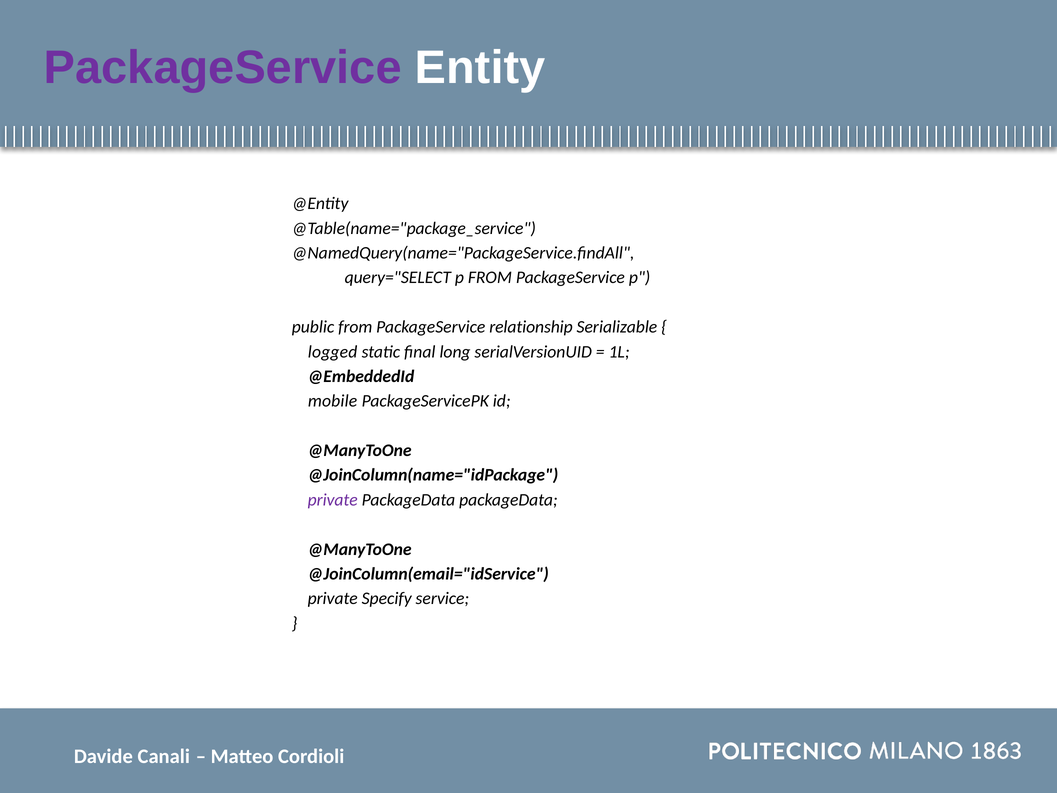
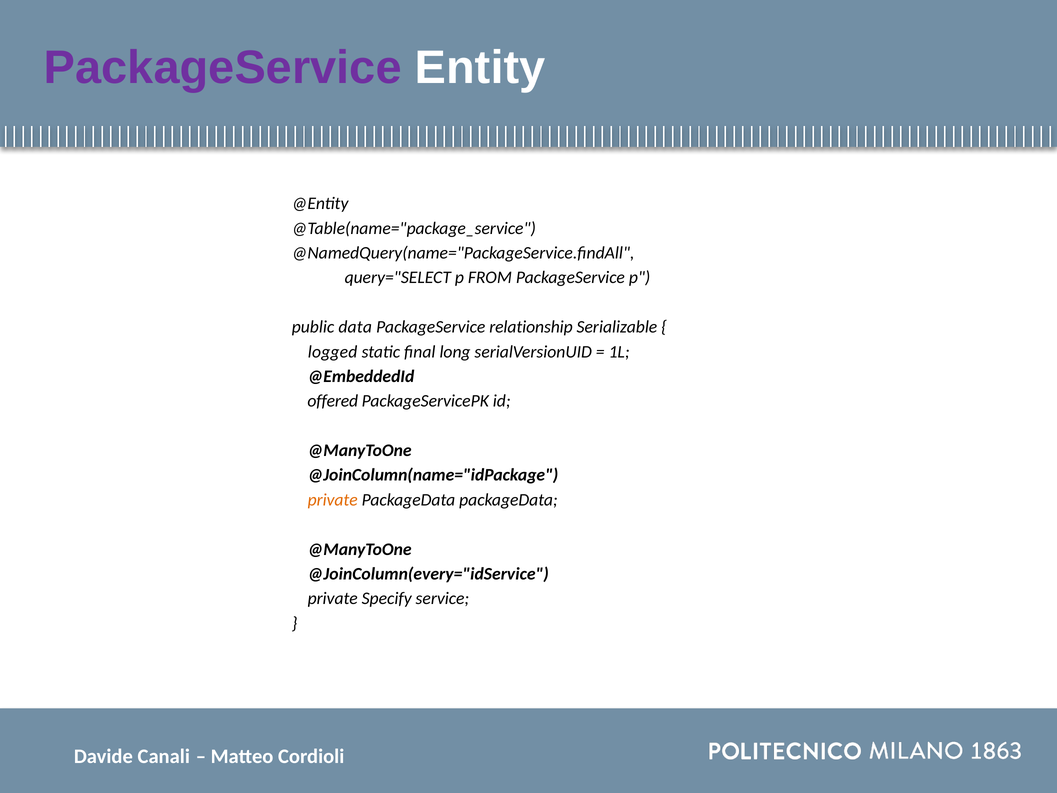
public from: from -> data (355, 327)
mobile: mobile -> offered (333, 401)
private colour: purple -> orange (333, 500)
@JoinColumn(email="idService: @JoinColumn(email="idService -> @JoinColumn(every="idService (428, 574)
